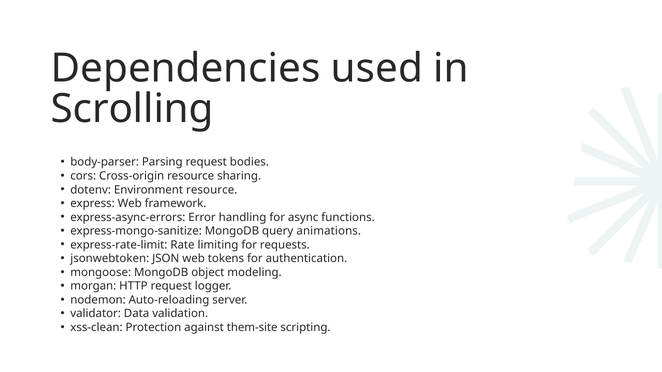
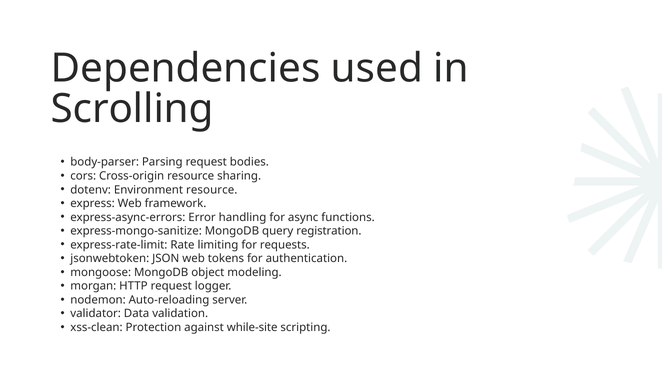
animations: animations -> registration (329, 231)
them-site: them-site -> while-site (252, 328)
